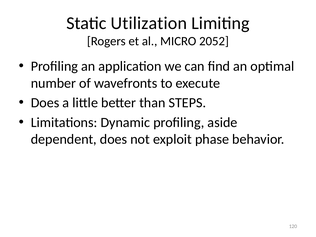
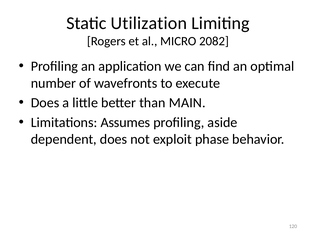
2052: 2052 -> 2082 (214, 41)
STEPS: STEPS -> MAIN (187, 103)
Dynamic: Dynamic -> Assumes (125, 122)
